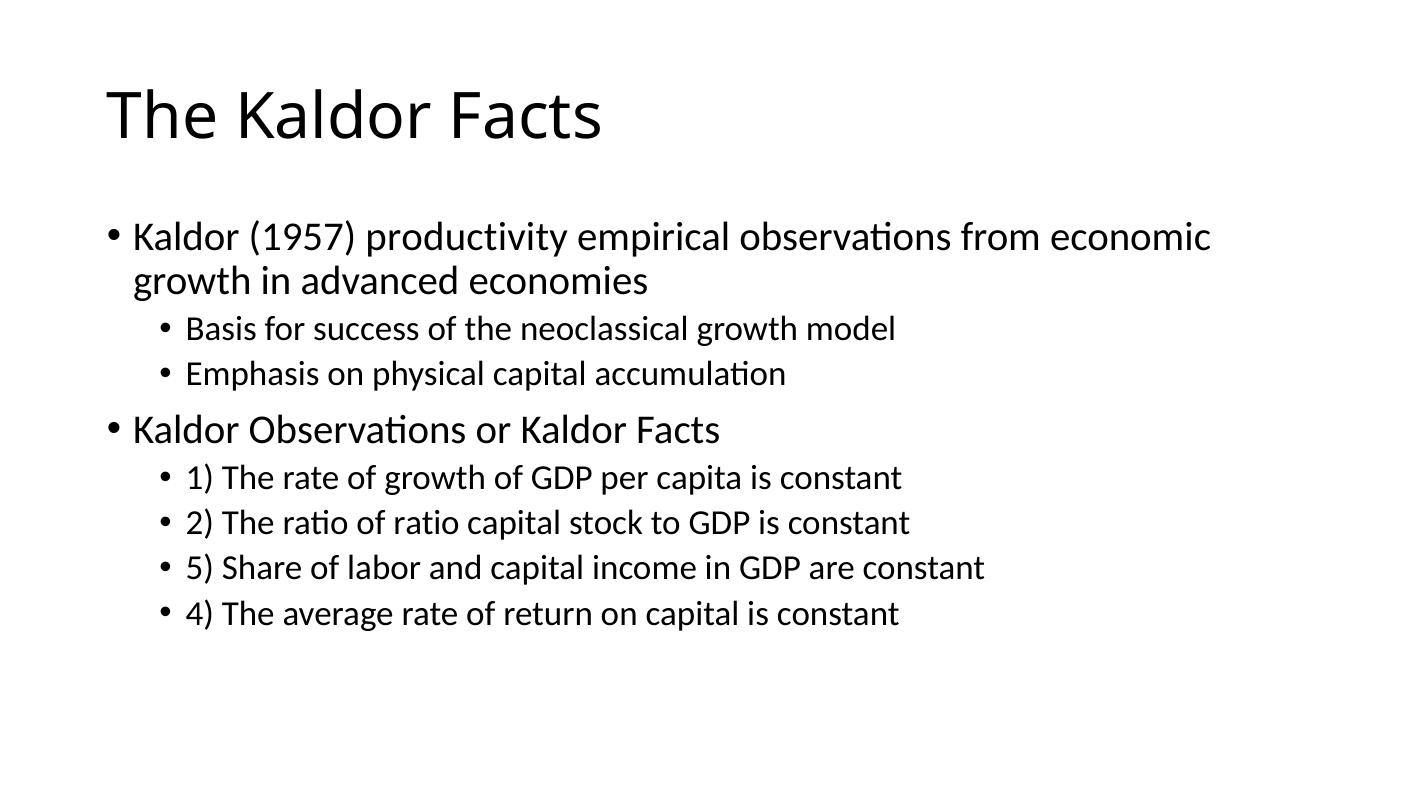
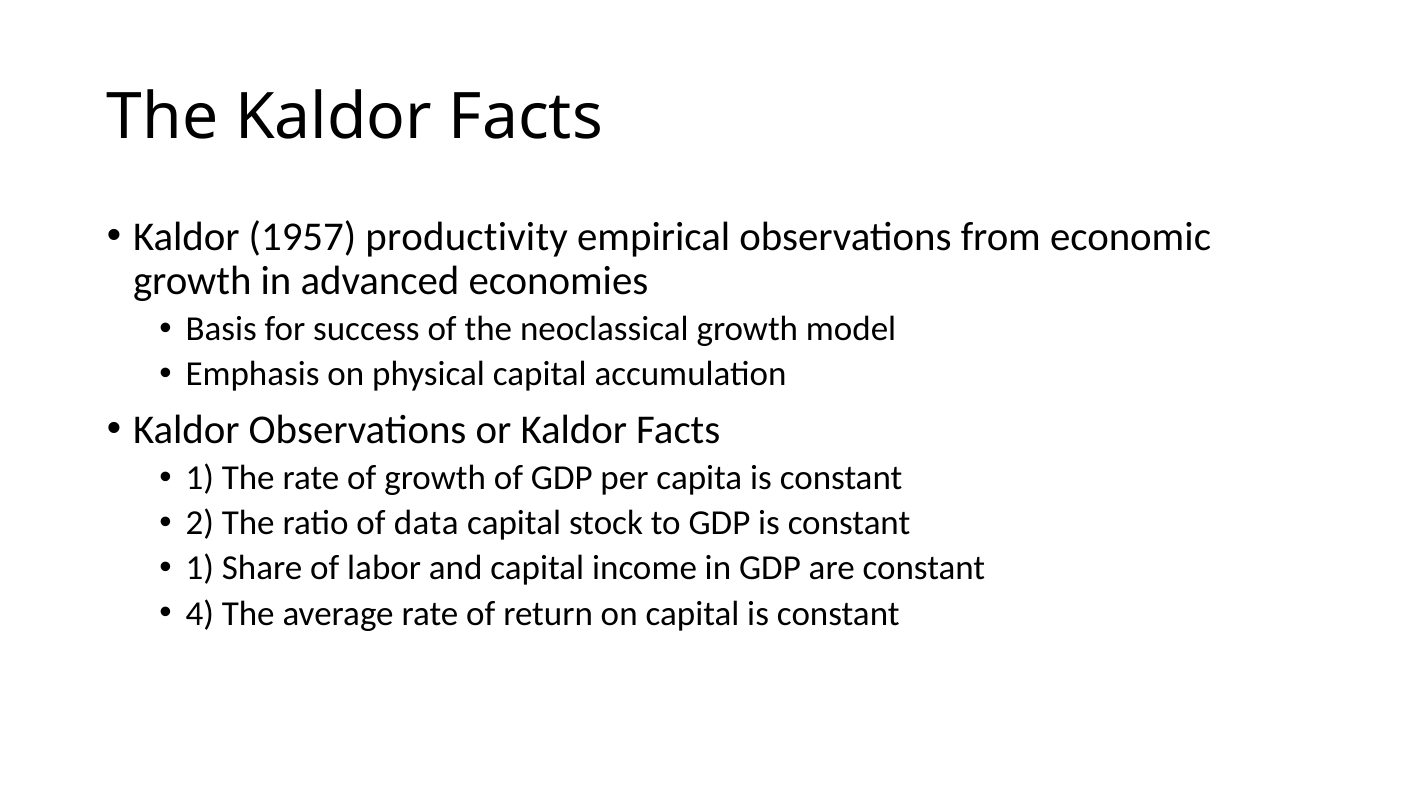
of ratio: ratio -> data (426, 523)
5: 5 -> 1 (200, 568)
